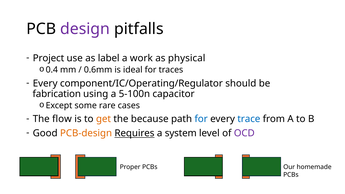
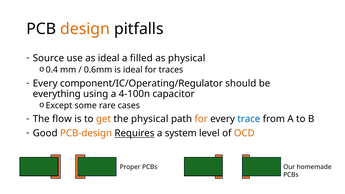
design colour: purple -> orange (85, 29)
Project: Project -> Source (48, 58)
as label: label -> ideal (109, 58)
work: work -> filled (141, 58)
fabrication: fabrication -> everything (57, 94)
5-100n: 5-100n -> 4-100n (134, 94)
the because: because -> physical (150, 119)
for colour: blue -> orange (201, 119)
OCD colour: purple -> orange (244, 133)
